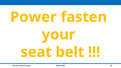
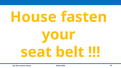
Power: Power -> House (33, 17)
